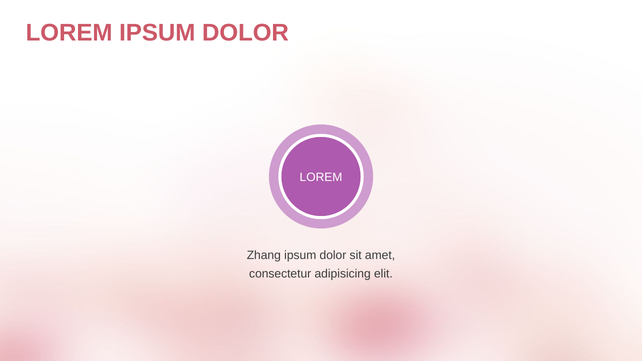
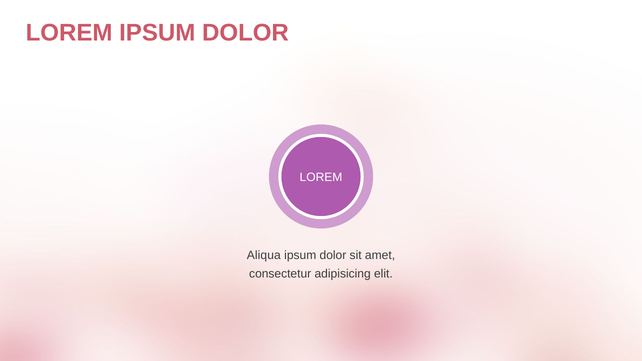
Zhang: Zhang -> Aliqua (264, 255)
